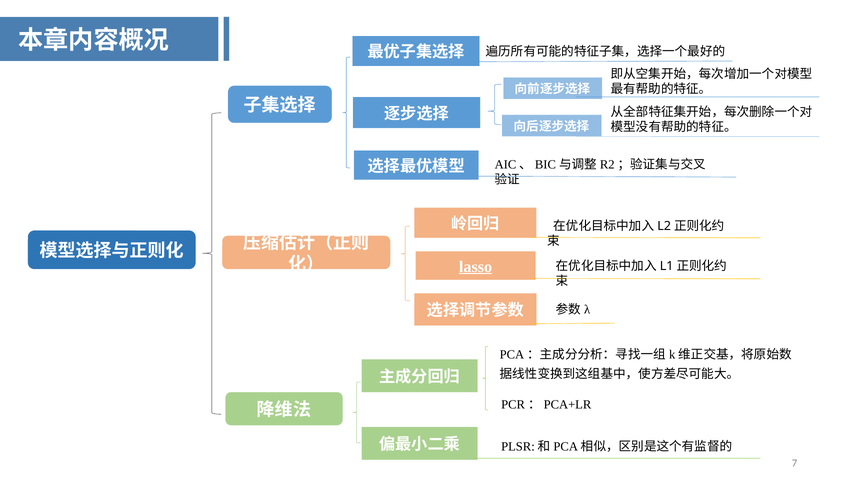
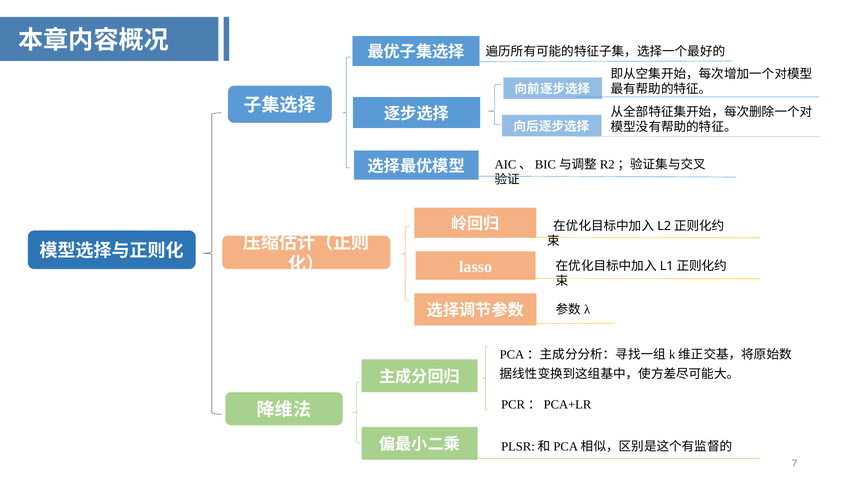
lasso underline: present -> none (476, 267)
